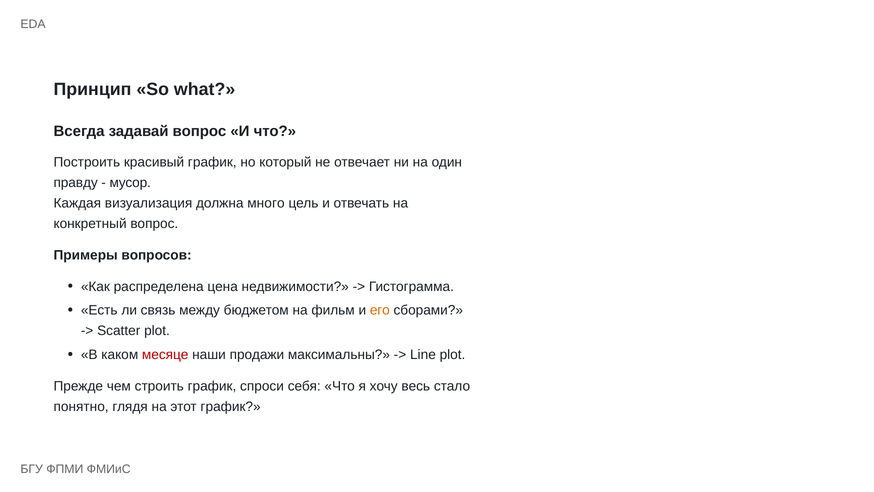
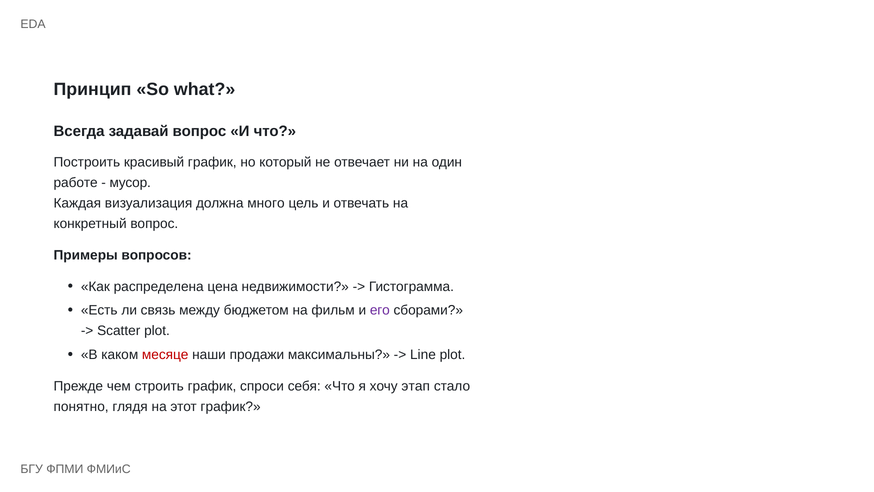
правду: правду -> работе (76, 183)
его colour: orange -> purple (380, 310)
весь: весь -> этап (416, 386)
